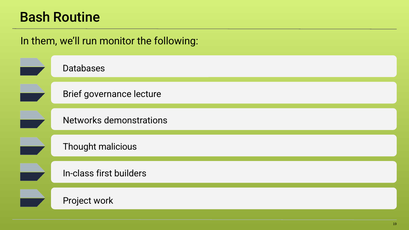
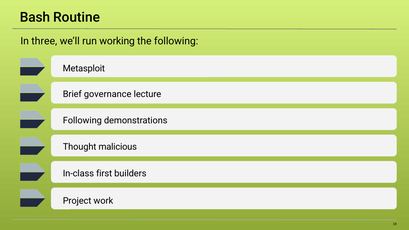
them: them -> three (44, 41)
monitor: monitor -> working (117, 41)
Databases: Databases -> Metasploit (84, 68)
Networks: Networks -> Following (82, 121)
